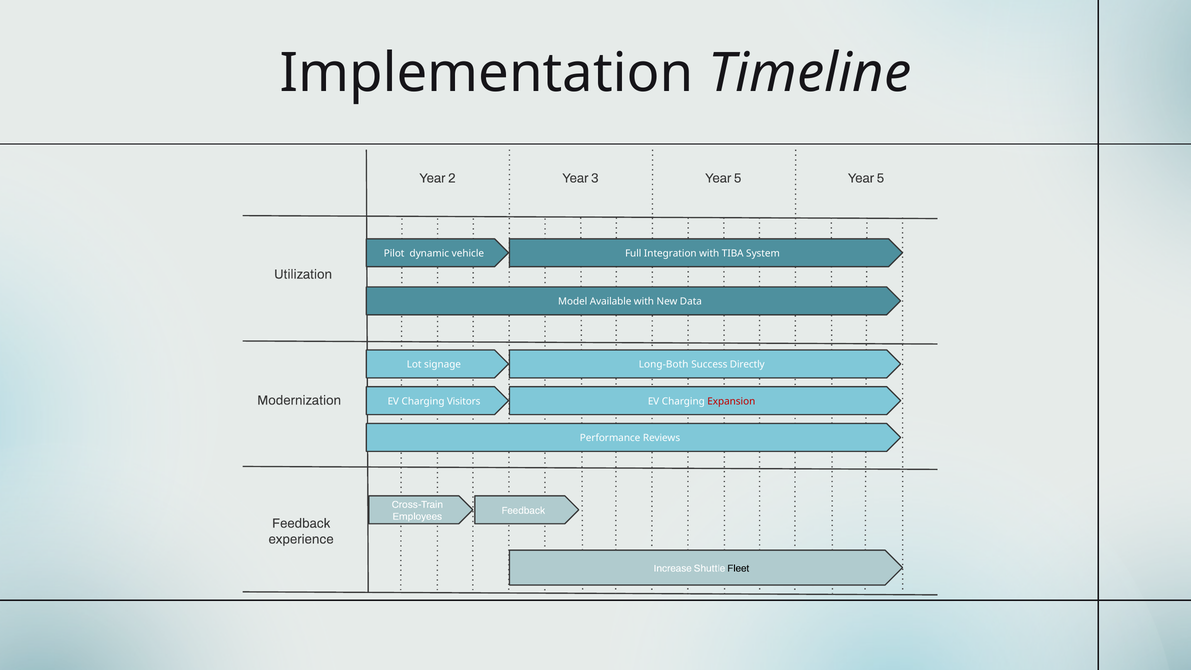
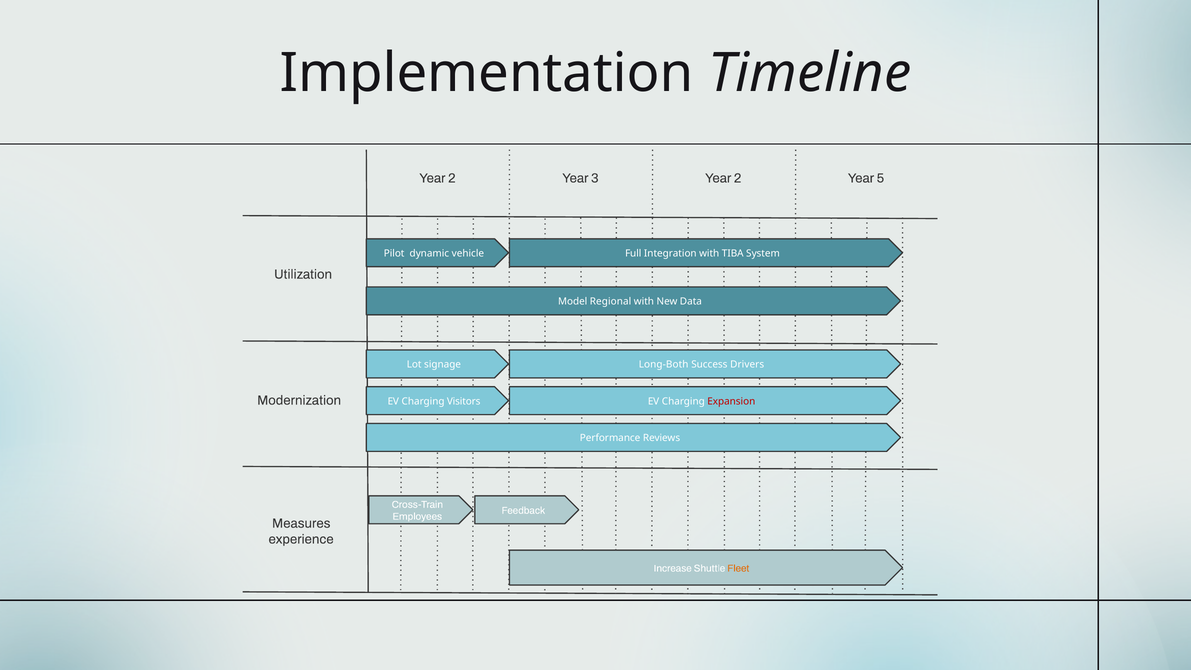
3 Year 5: 5 -> 2 (738, 178)
Available: Available -> Regional (611, 302)
Directly: Directly -> Drivers (747, 365)
Feedback: Feedback -> Measures (301, 523)
Fleet colour: black -> orange (738, 568)
